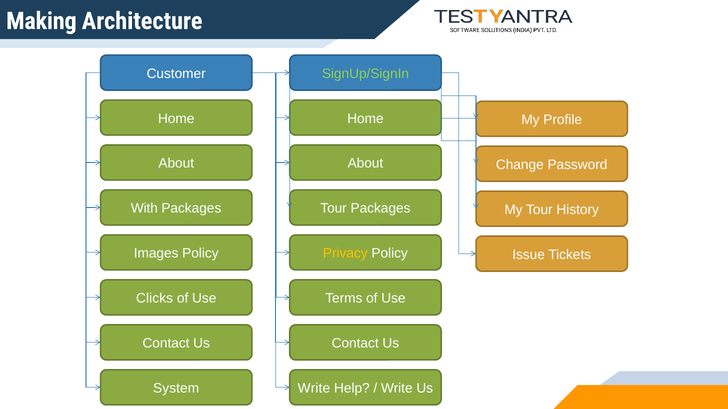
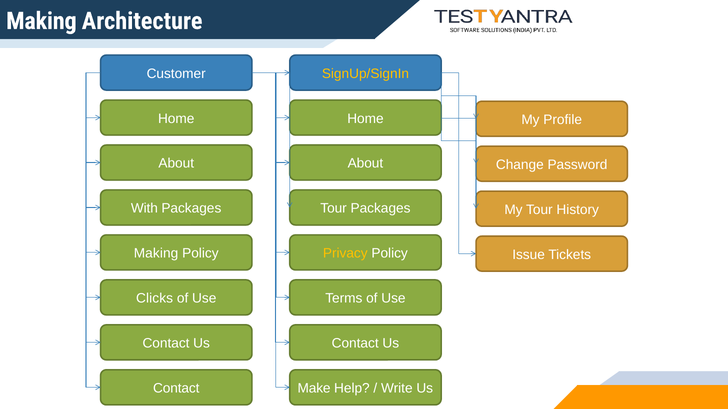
SignUp/SignIn colour: light green -> yellow (365, 74)
Images: Images -> Making (156, 254)
System: System -> Contact (176, 389)
Write: Write -> Make (314, 389)
